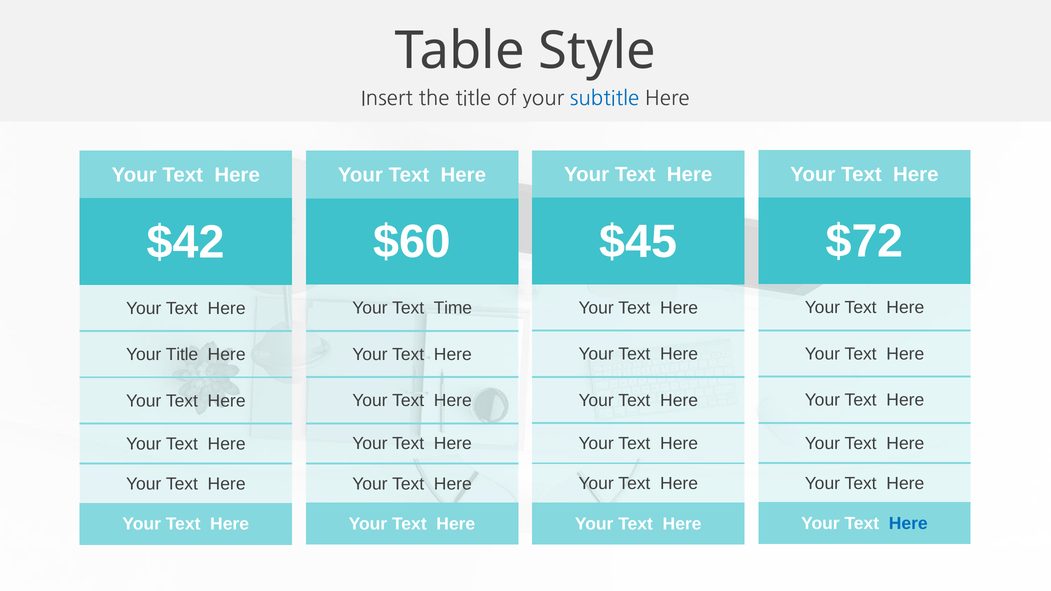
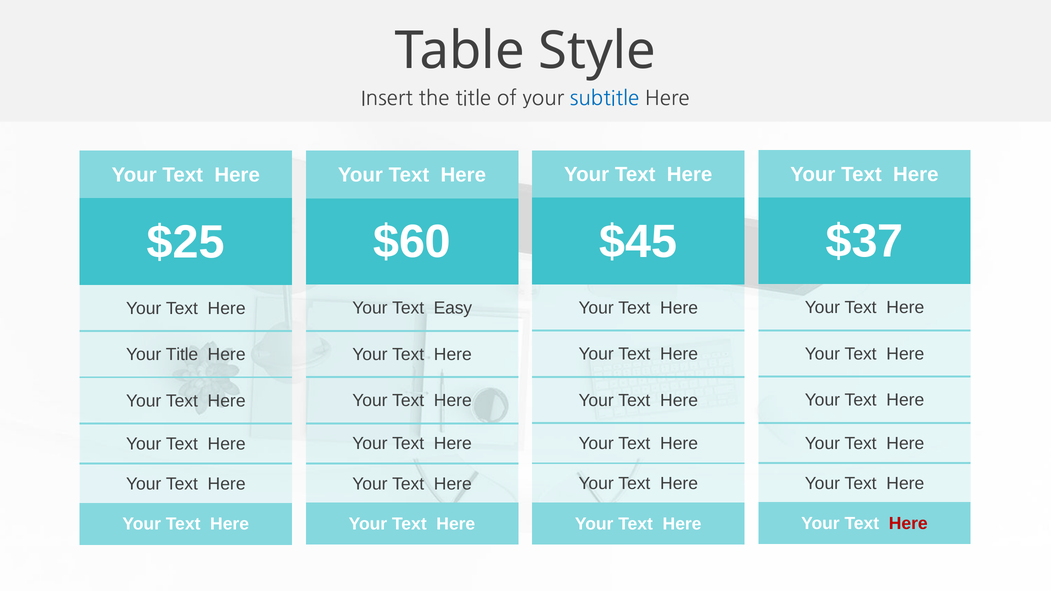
$72: $72 -> $37 (865, 242)
$42: $42 -> $25 (186, 242)
Time: Time -> Easy (453, 308)
Here colour: blue -> red (908, 524)
